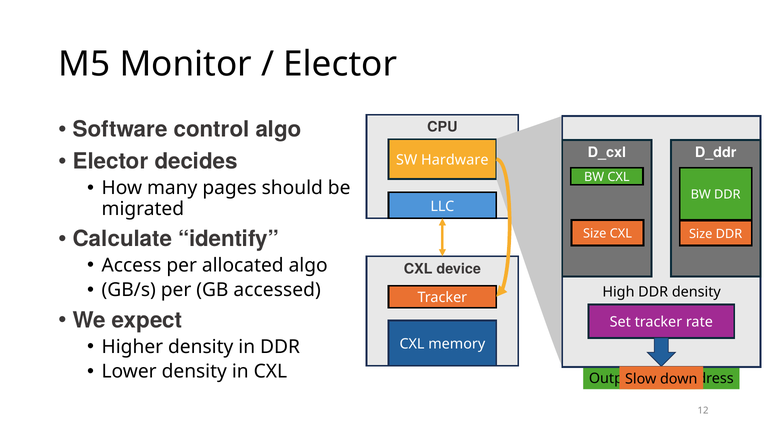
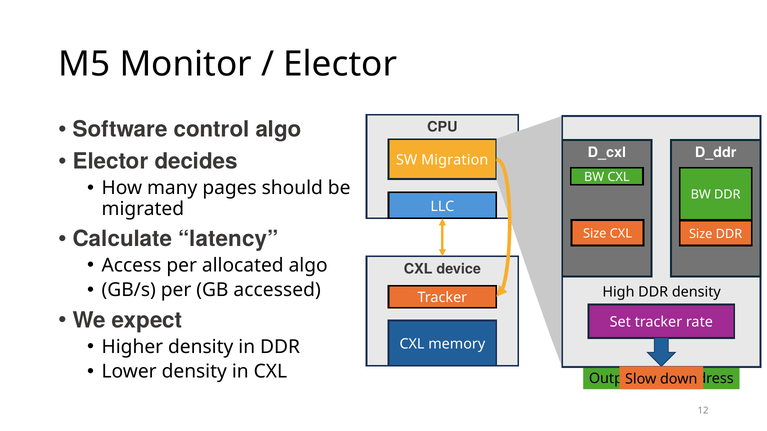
Hardware: Hardware -> Migration (455, 160)
identify: identify -> latency (228, 239)
